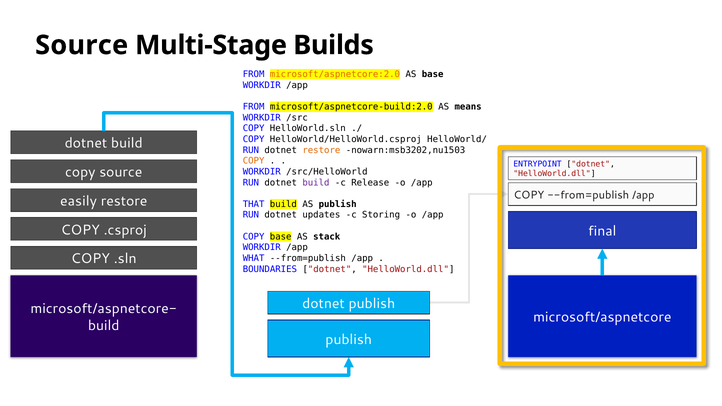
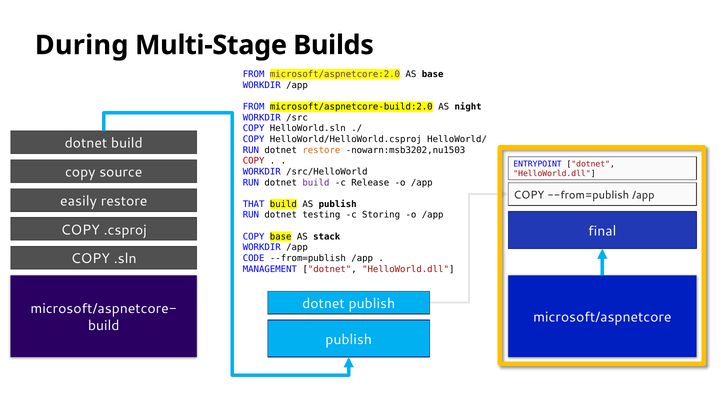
Source: Source -> During (82, 45)
microsoft/aspnetcore:2.0 colour: orange -> purple (335, 74)
means: means -> night (468, 107)
COPY colour: orange -> red (254, 161)
updates: updates -> testing (321, 215)
WHAT: WHAT -> CODE (254, 258)
BOUNDARIES: BOUNDARIES -> MANAGEMENT (270, 269)
